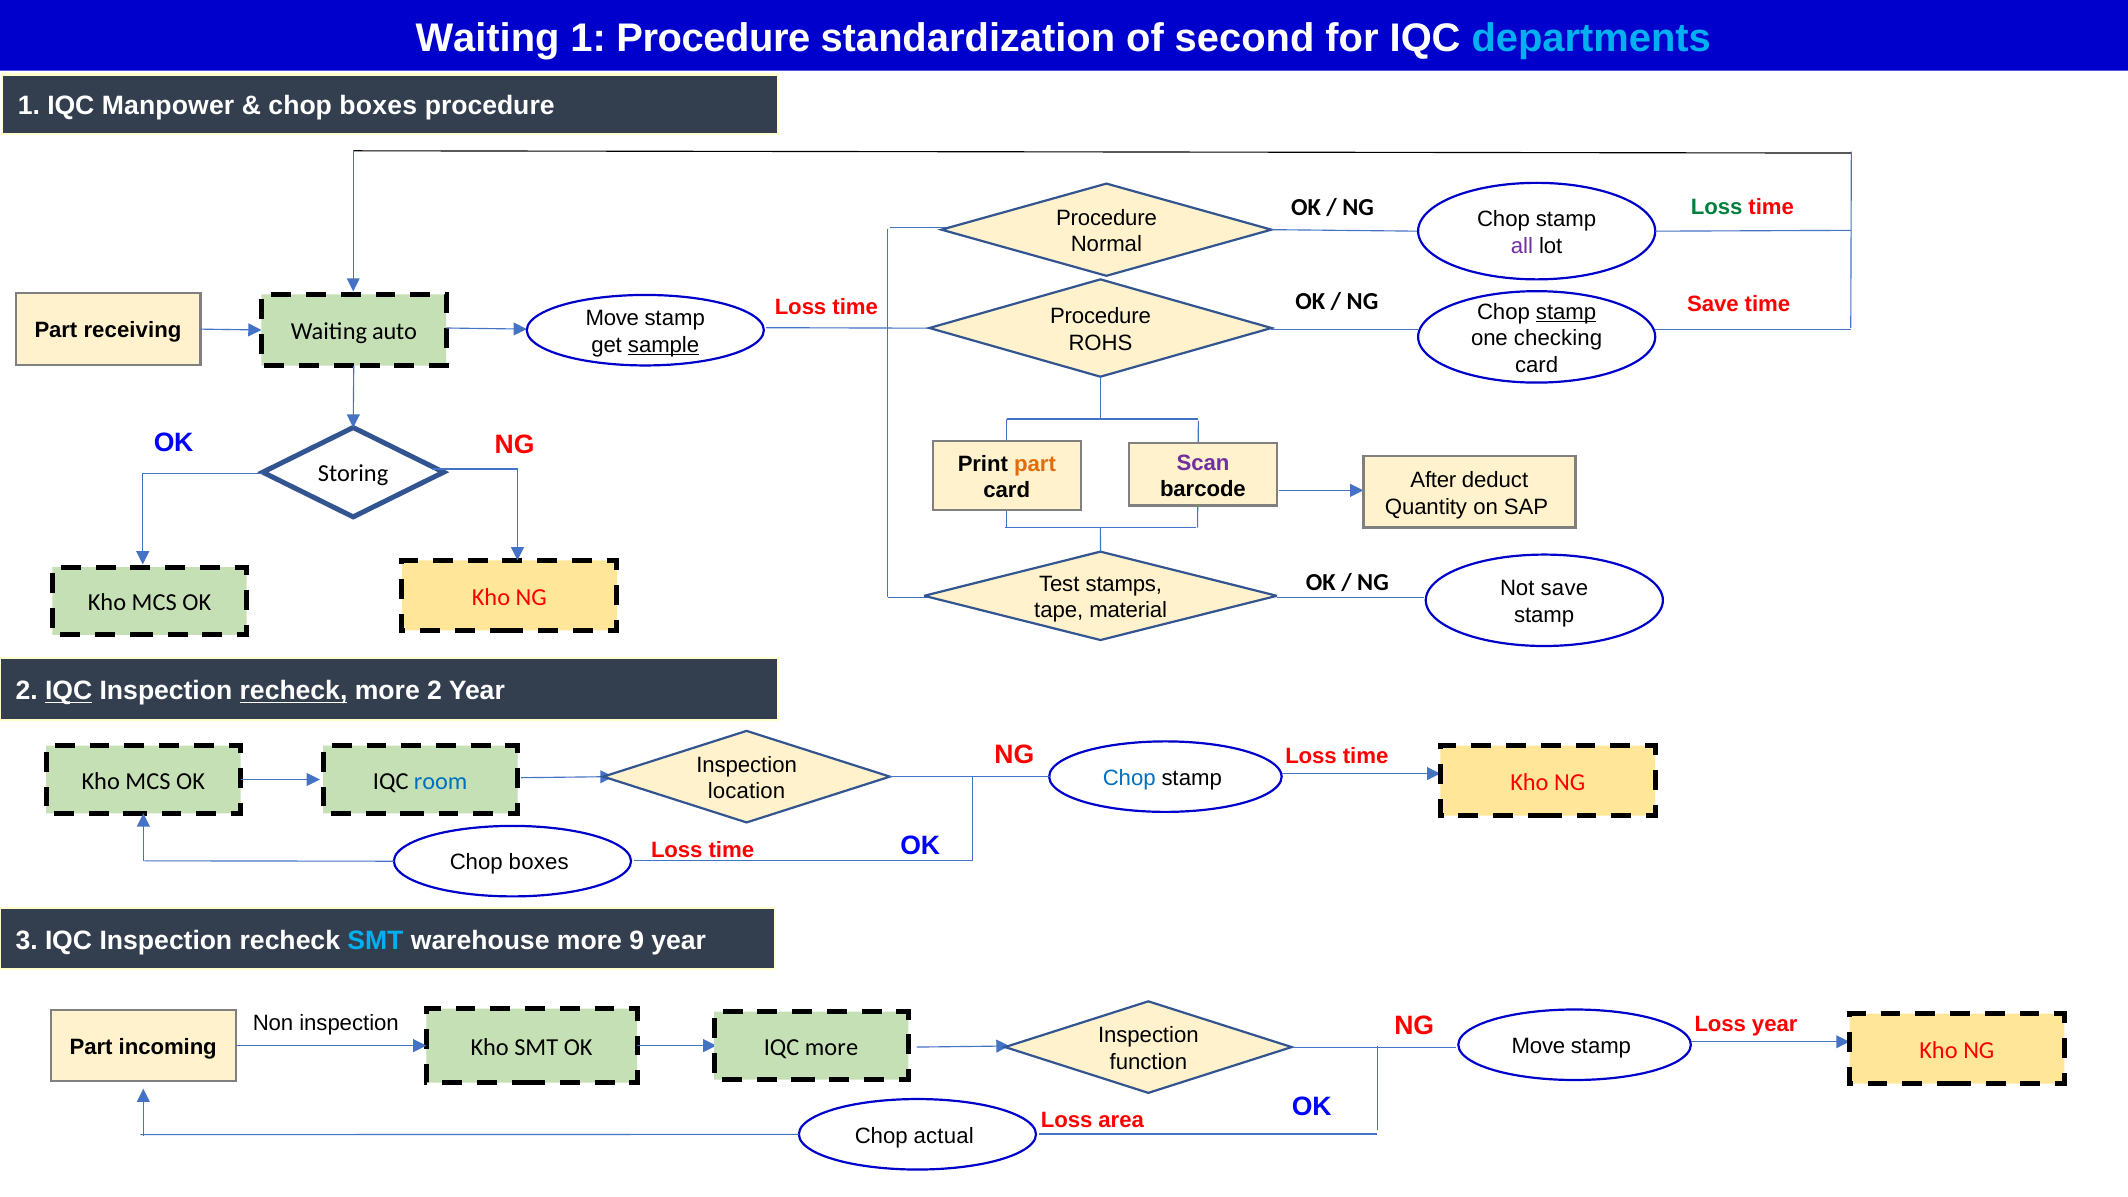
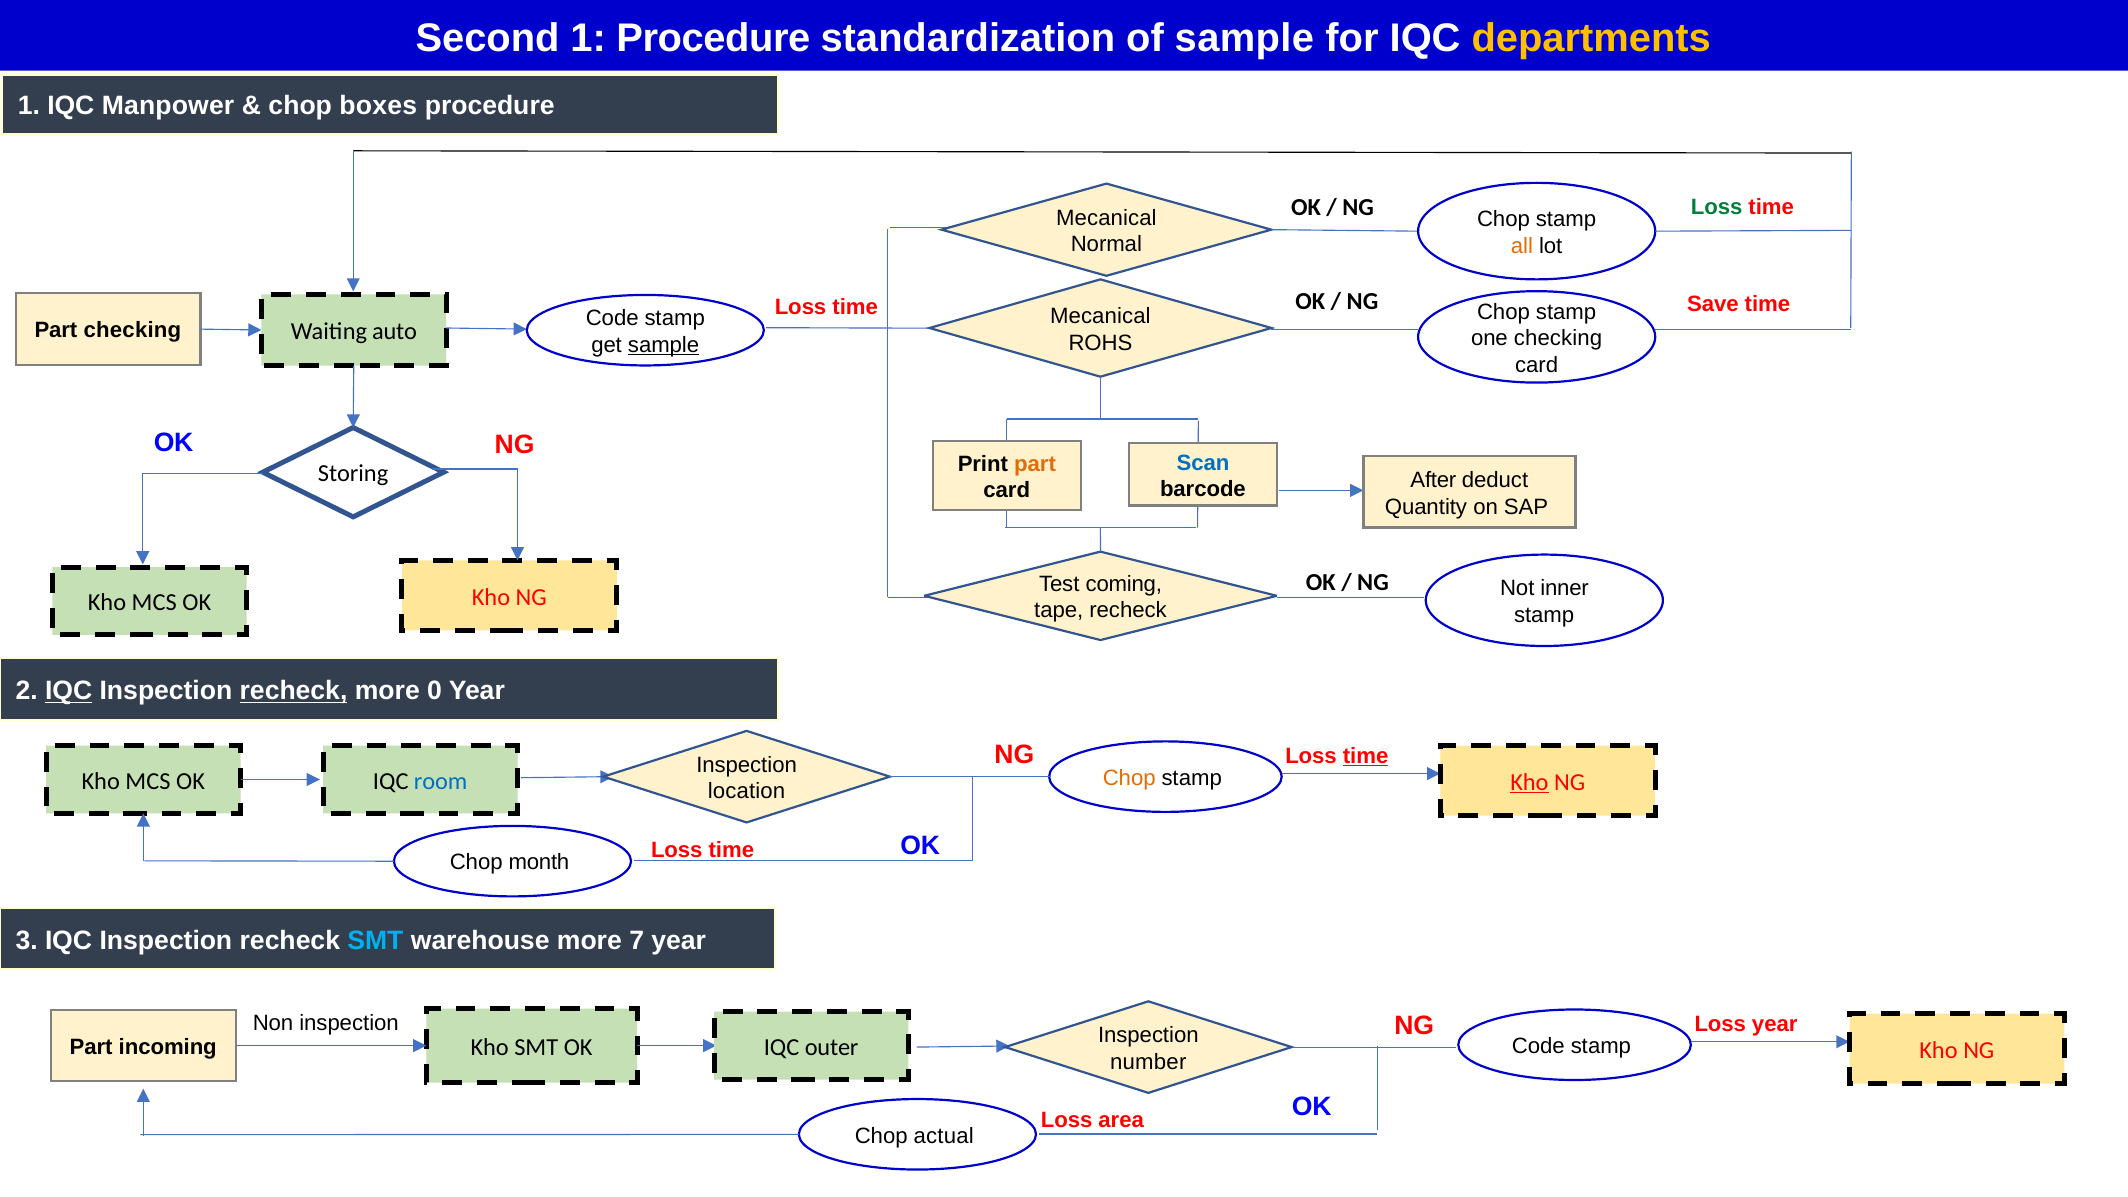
Waiting: Waiting -> Second (488, 38)
of second: second -> sample (1244, 38)
departments colour: light blue -> yellow (1591, 38)
Procedure: Procedure -> Mecanical (1106, 218)
all colour: purple -> orange (1522, 246)
stamp underline: present -> none (1566, 312)
Procedure: Procedure -> Mecanical (1100, 316)
Move: Move -> Code (612, 318)
Part receiving: receiving -> checking (132, 331)
Scan colour: purple -> blue (1203, 463)
stamps: stamps -> coming (1124, 584)
Not save: save -> inner (1565, 588)
tape material: material -> recheck (1128, 611)
more 2: 2 -> 0 (434, 691)
time underline: none -> present (1366, 756)
Chop colour: blue -> orange (1129, 778)
Kho underline: none -> present (1529, 782)
boxes: boxes -> month (539, 863)
9: 9 -> 7 (637, 940)
Move: Move -> Code (1538, 1046)
IQC more: more -> outer (832, 1047)
function: function -> number (1148, 1062)
